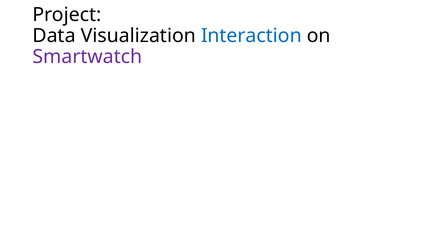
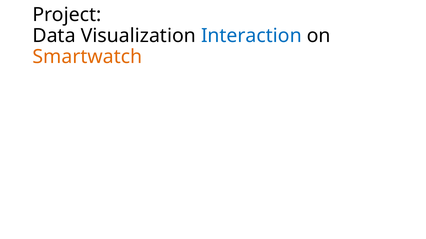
Smartwatch colour: purple -> orange (87, 57)
